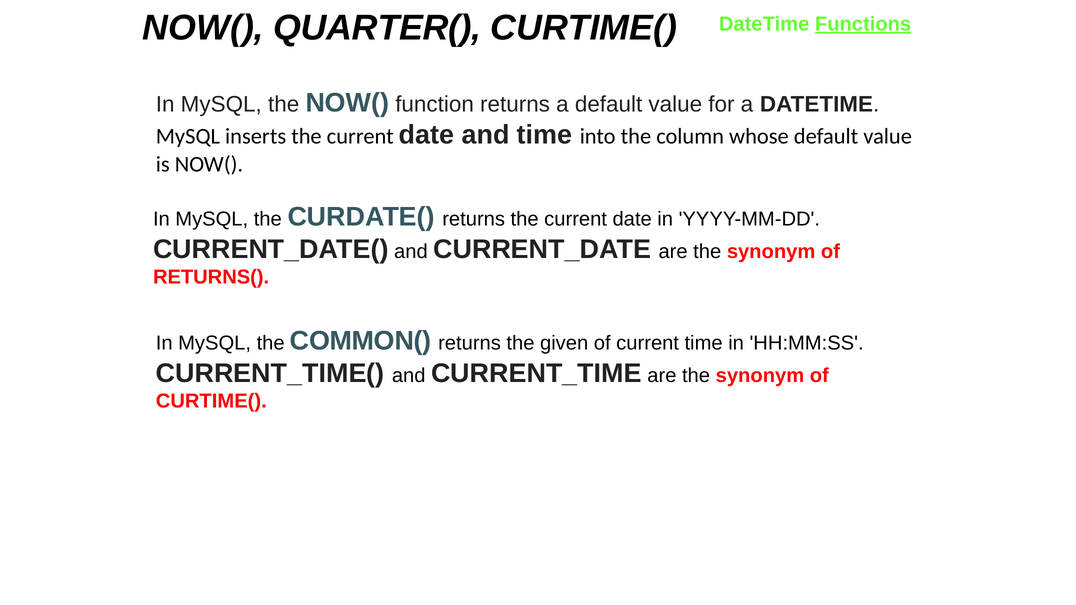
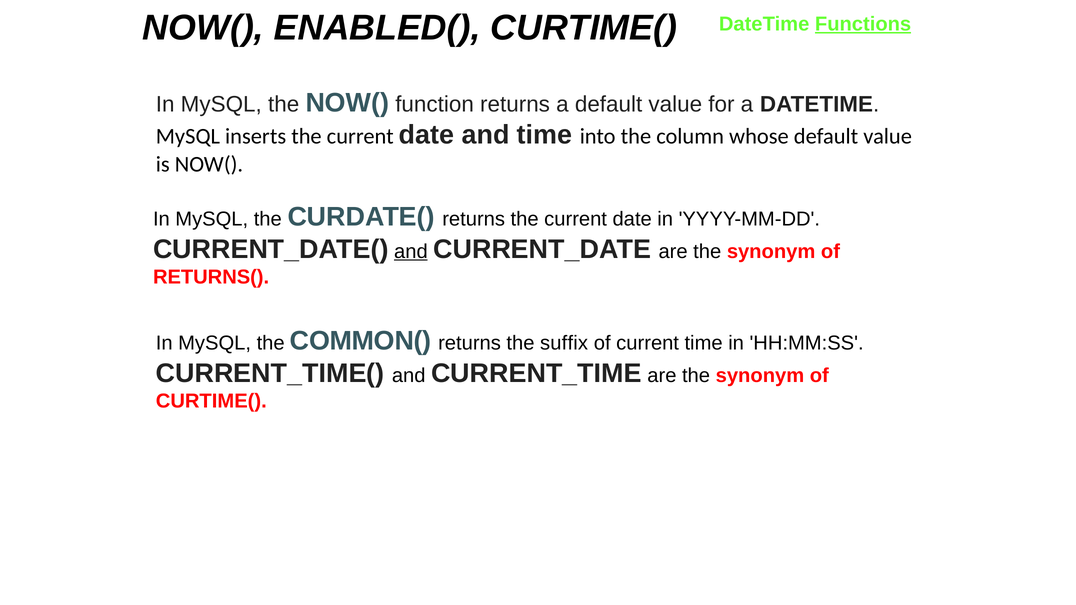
QUARTER(: QUARTER( -> ENABLED( (377, 28)
and underline: none -> present (411, 252)
given: given -> suffix (564, 343)
